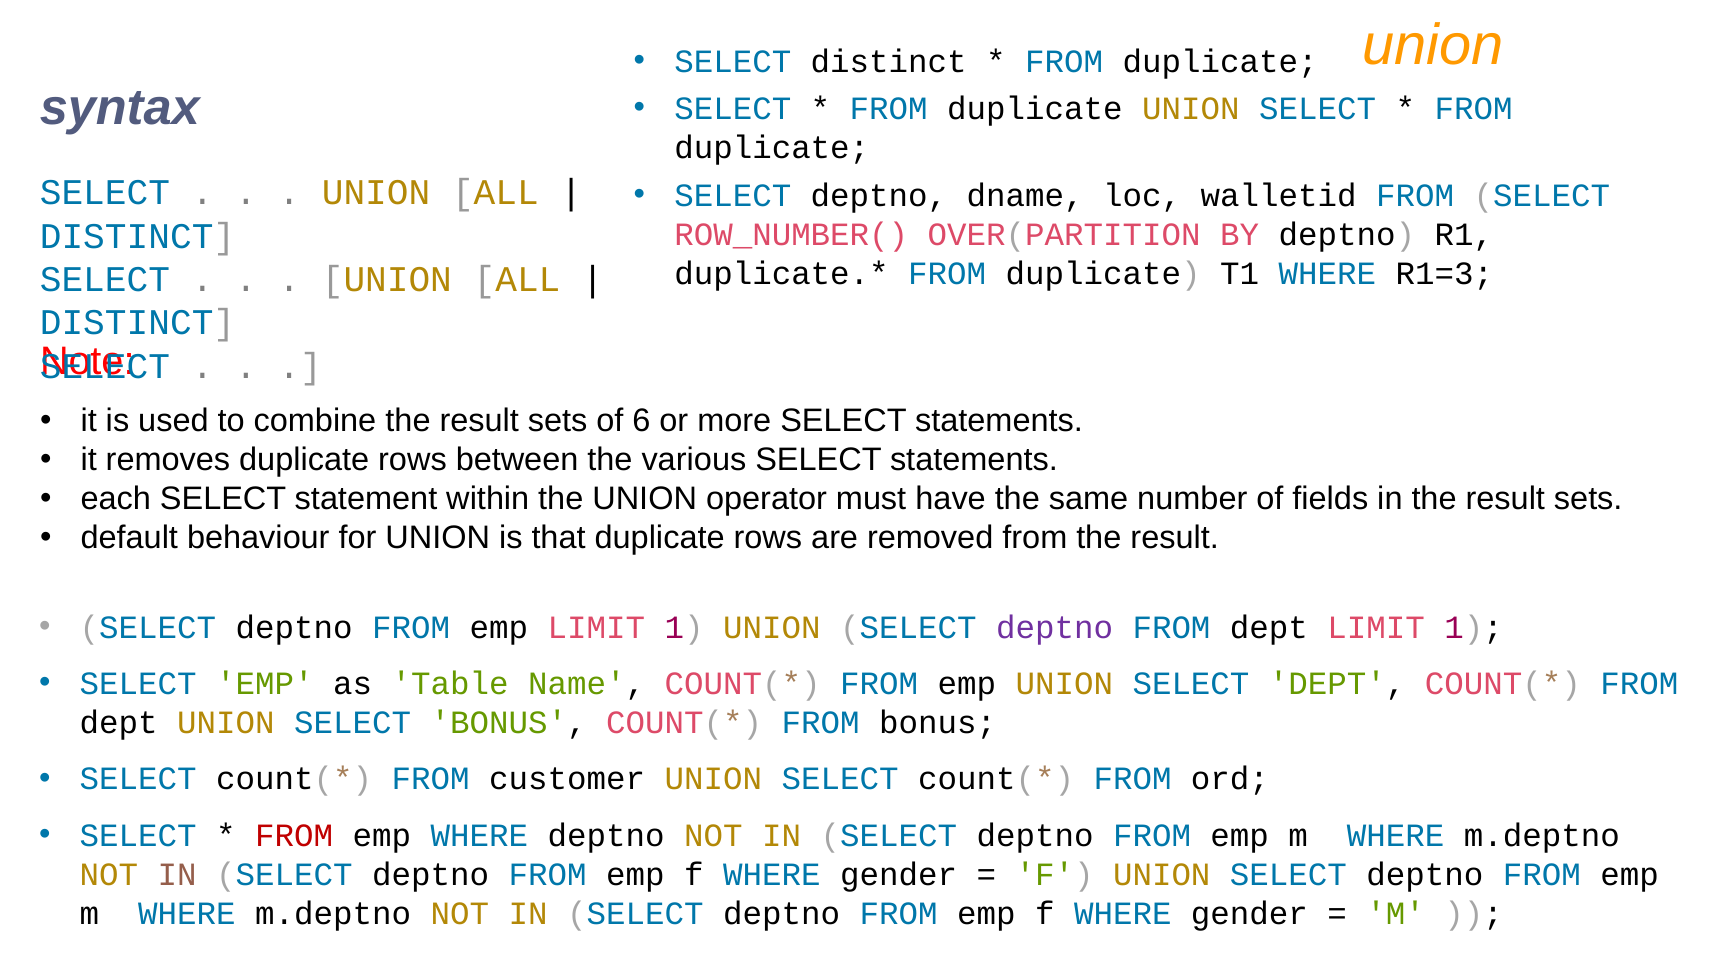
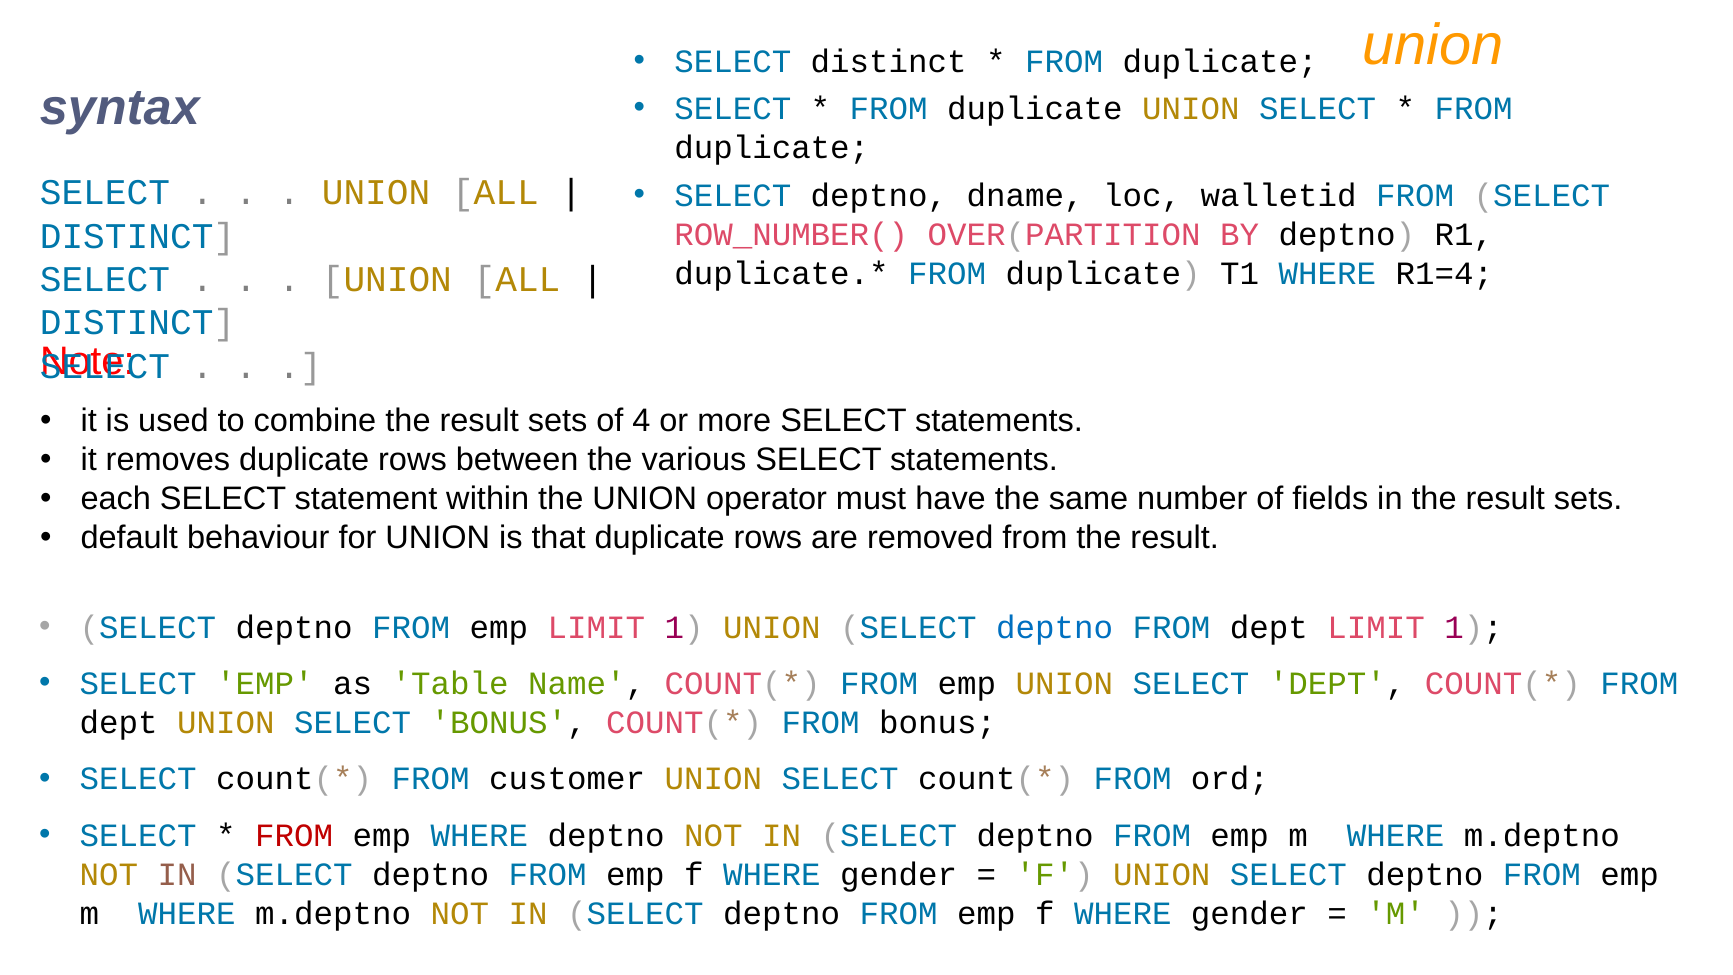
R1=3: R1=3 -> R1=4 (1444, 274)
6: 6 -> 4 (641, 421)
deptno colour: purple -> blue (1055, 627)
